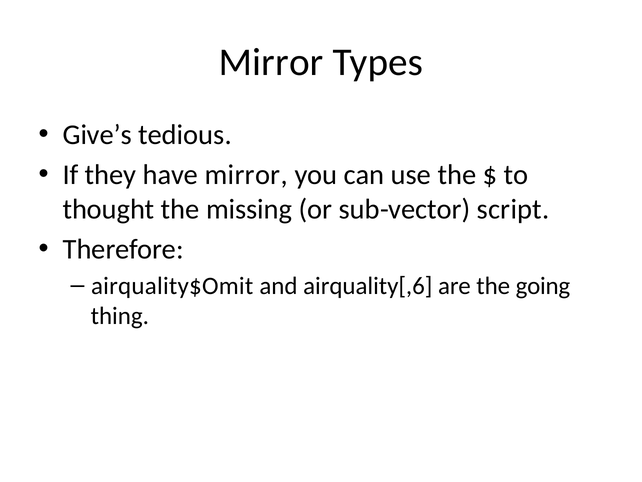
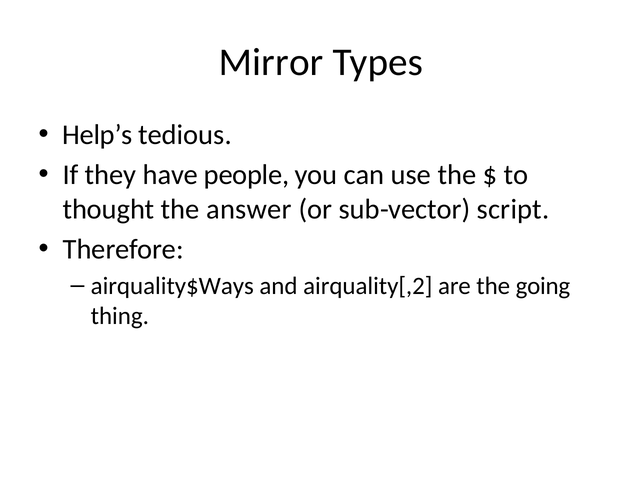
Give’s: Give’s -> Help’s (97, 135)
have mirror: mirror -> people (246, 175)
missing: missing -> answer (249, 209)
airquality$Omit: airquality$Omit -> airquality$Ways (172, 286)
airquality[,6: airquality[,6 -> airquality[,2 (368, 286)
